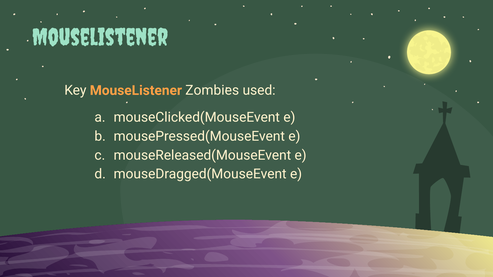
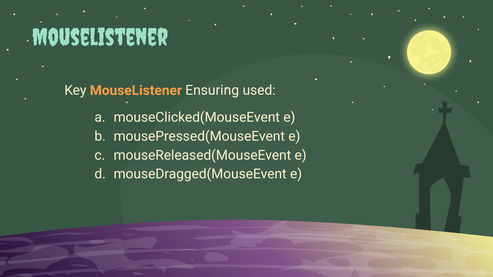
Zombies: Zombies -> Ensuring (212, 90)
